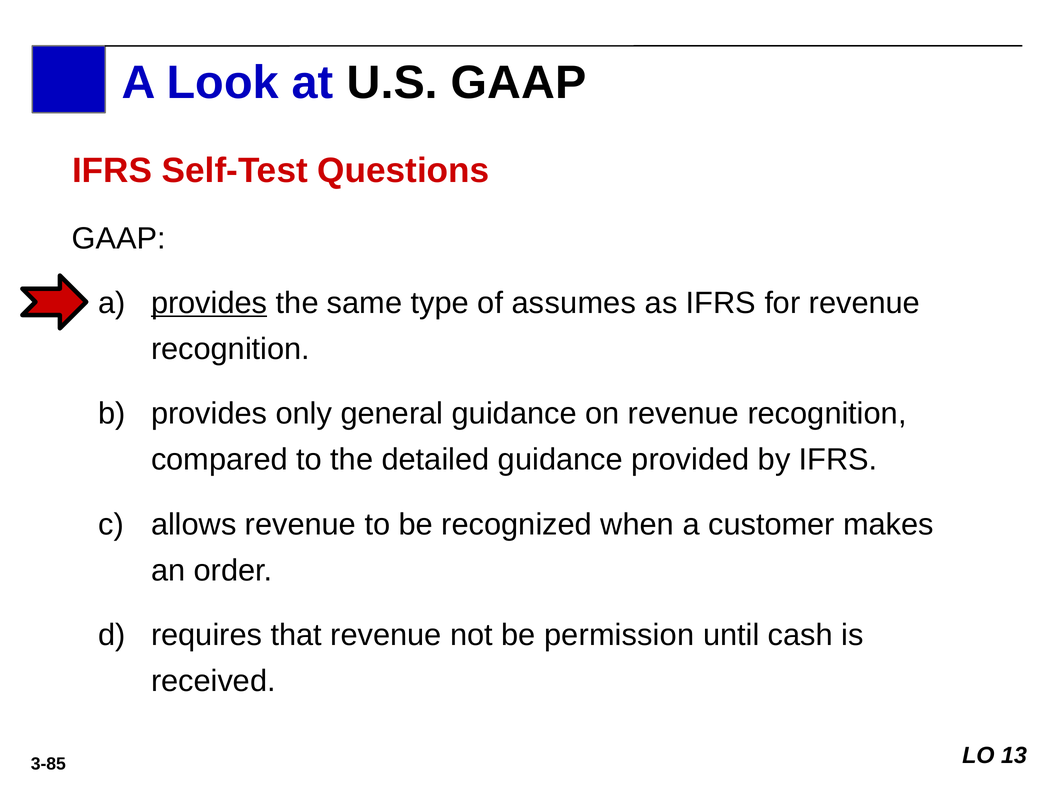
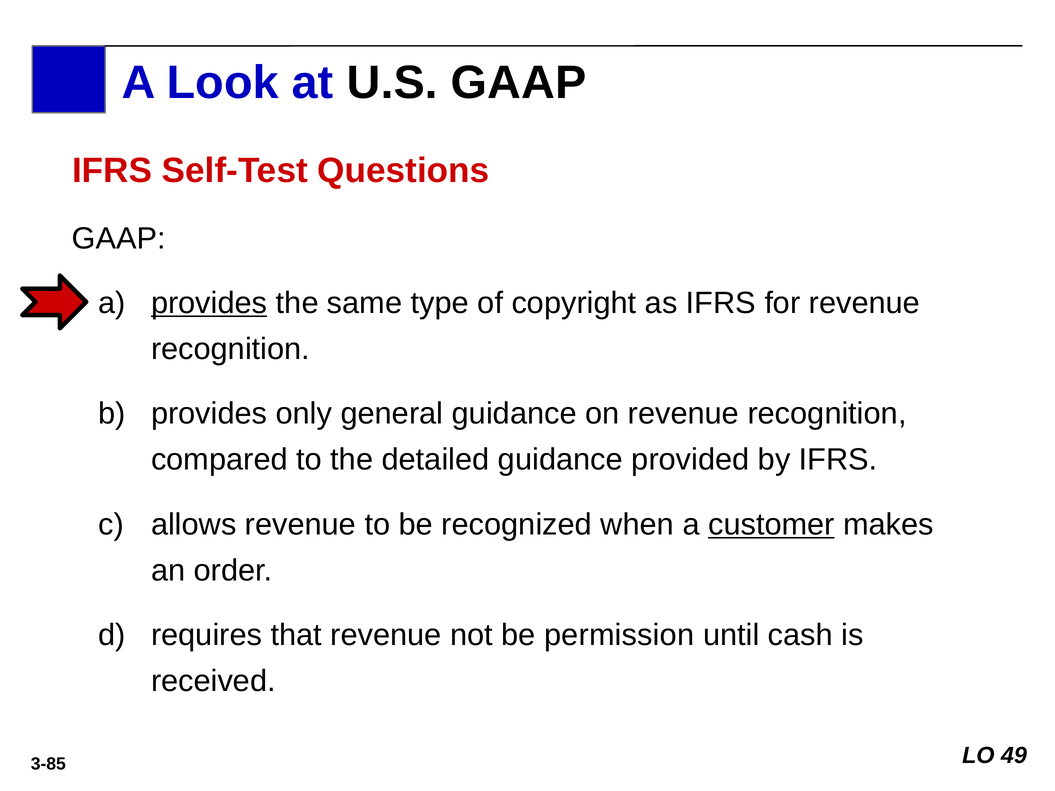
assumes: assumes -> copyright (574, 303)
customer underline: none -> present (771, 525)
13: 13 -> 49 (1014, 756)
